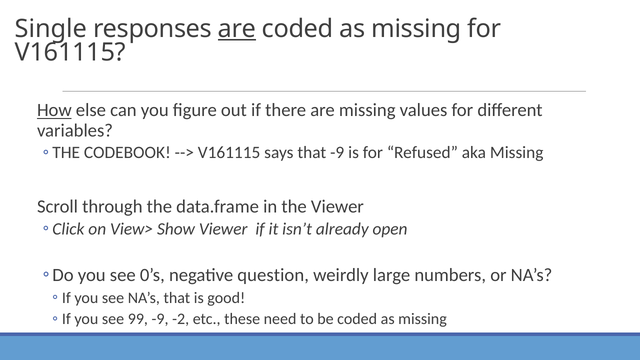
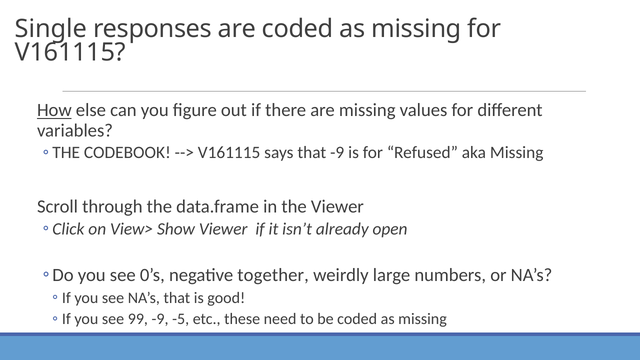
are underline: present -> none (237, 29)
question: question -> together (273, 275)
-2: -2 -> -5 (181, 319)
